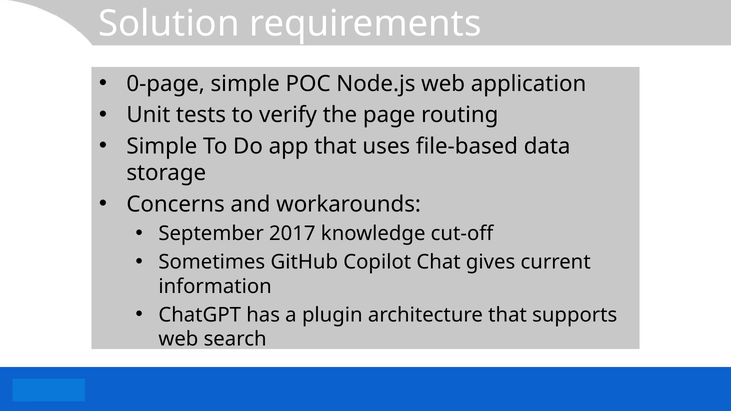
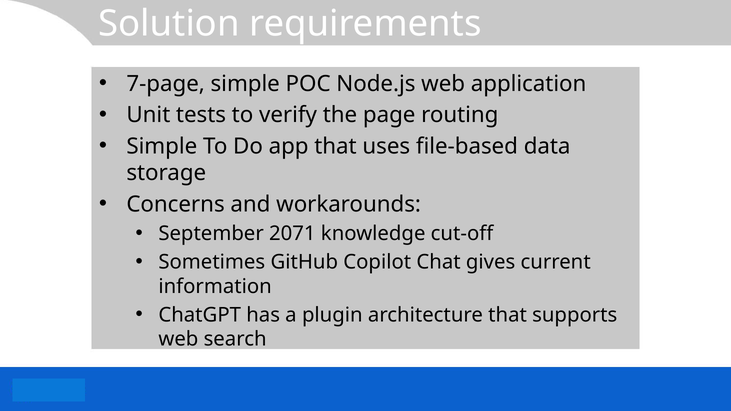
0-page: 0-page -> 7-page (166, 84)
2017: 2017 -> 2071 (292, 234)
